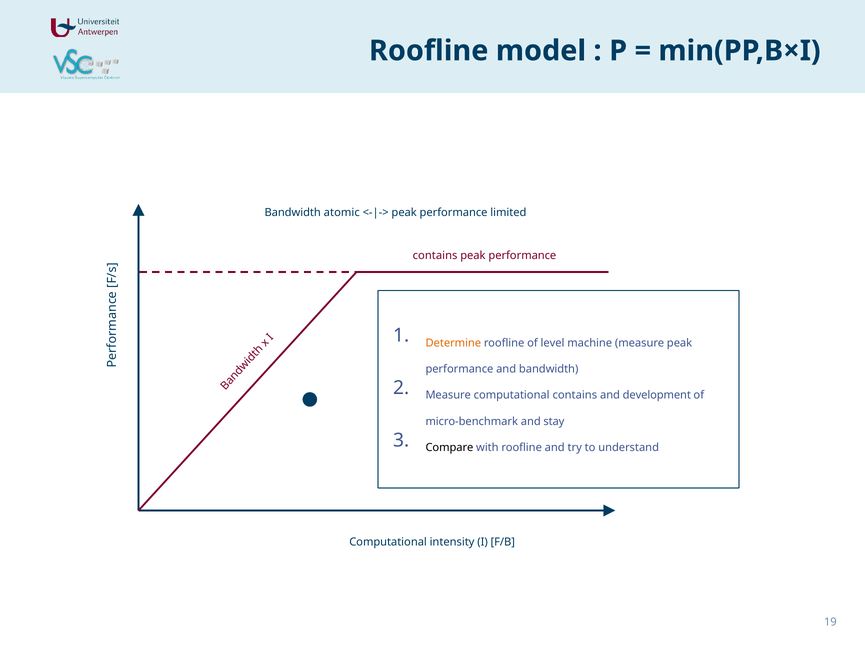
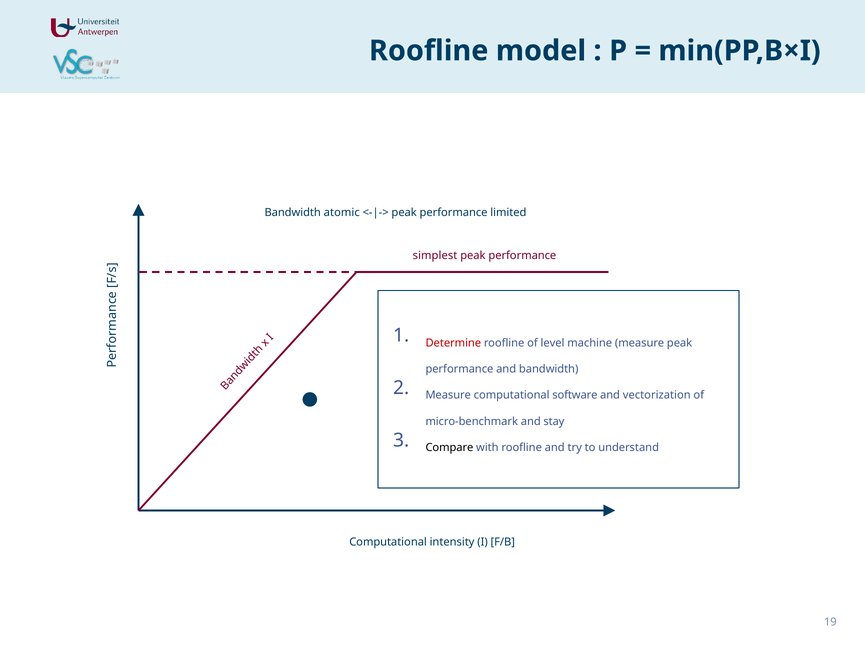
contains: contains -> simplest (435, 256)
Determine colour: orange -> red (453, 343)
computational contains: contains -> software (575, 395)
development: development -> vectorization (657, 395)
